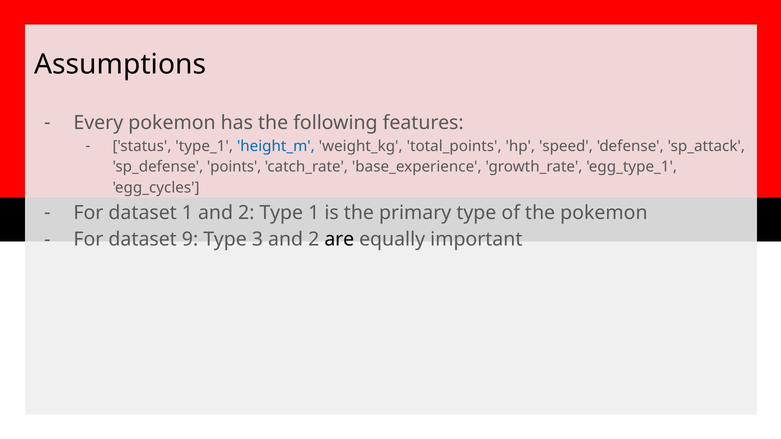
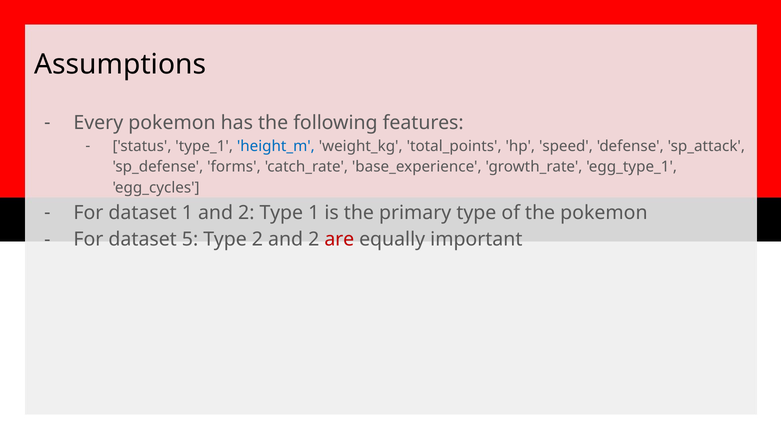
points: points -> forms (234, 167)
9: 9 -> 5 (190, 240)
Type 3: 3 -> 2 (257, 240)
are colour: black -> red (339, 240)
